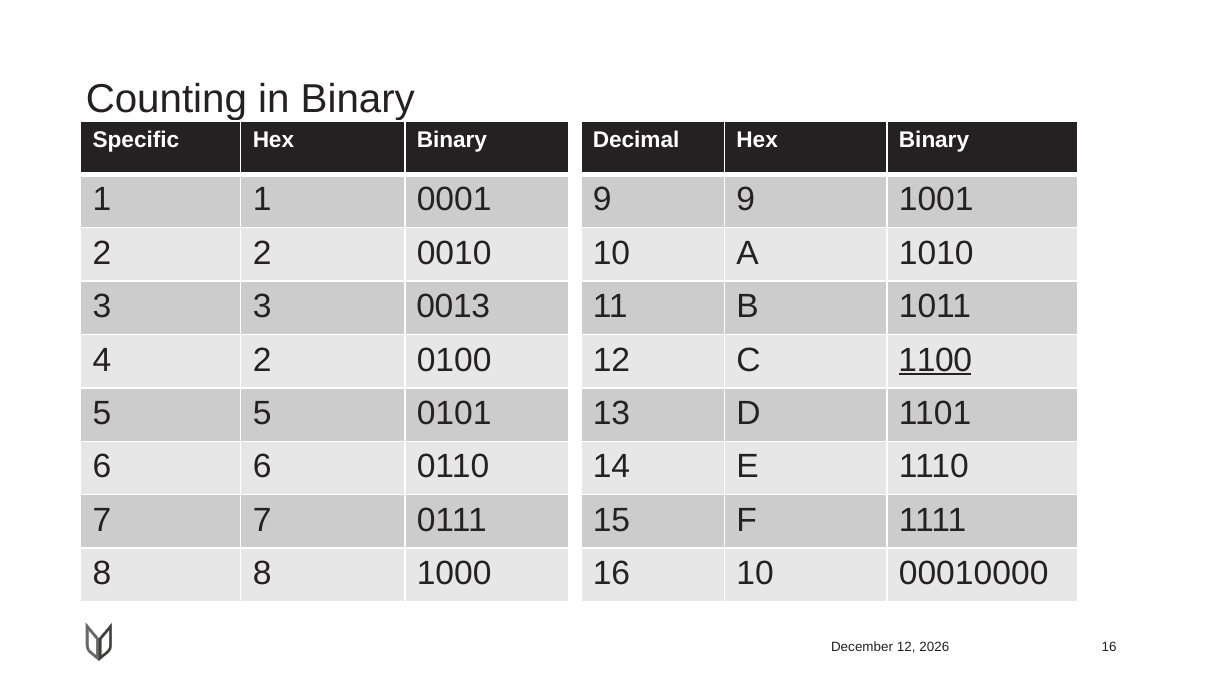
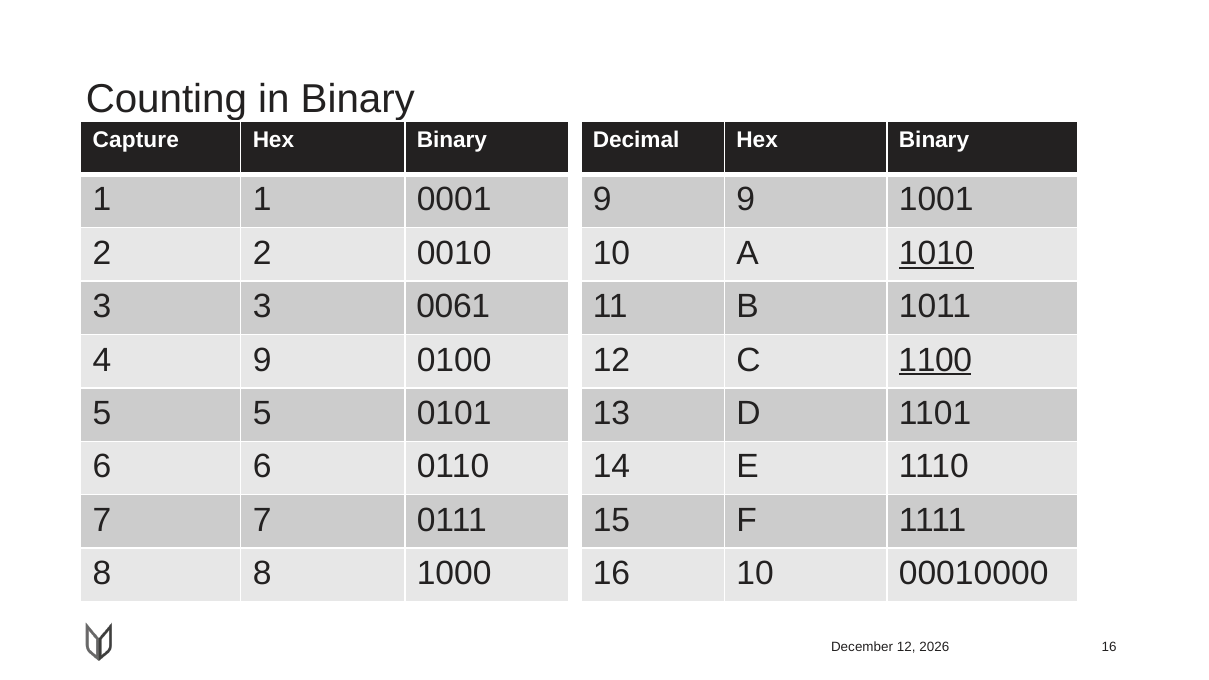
Specific: Specific -> Capture (136, 140)
1010 underline: none -> present (936, 253)
0013: 0013 -> 0061 (453, 307)
4 2: 2 -> 9 (262, 360)
